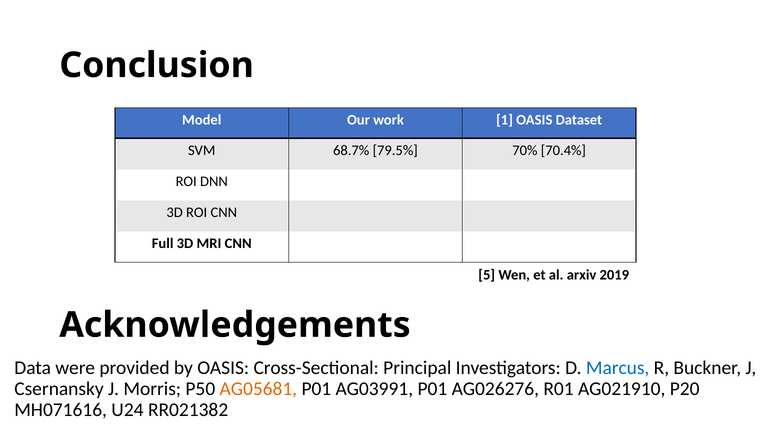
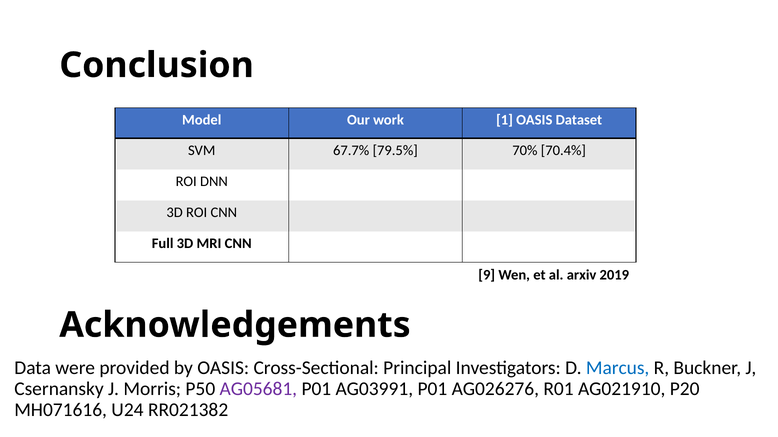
68.7%: 68.7% -> 67.7% (351, 151)
5: 5 -> 9 (487, 275)
AG05681 colour: orange -> purple (258, 389)
